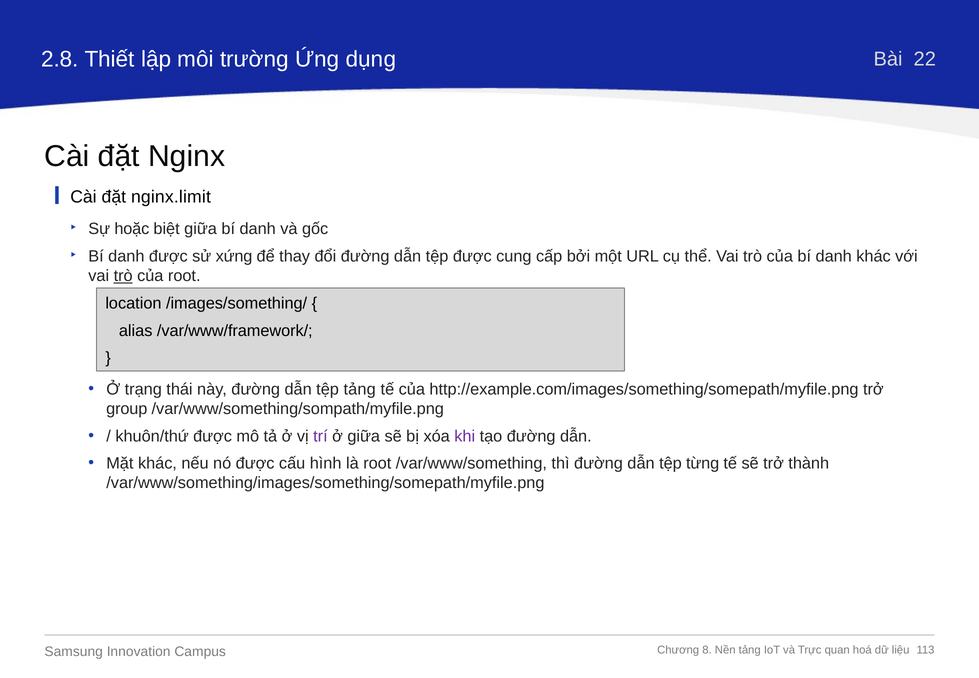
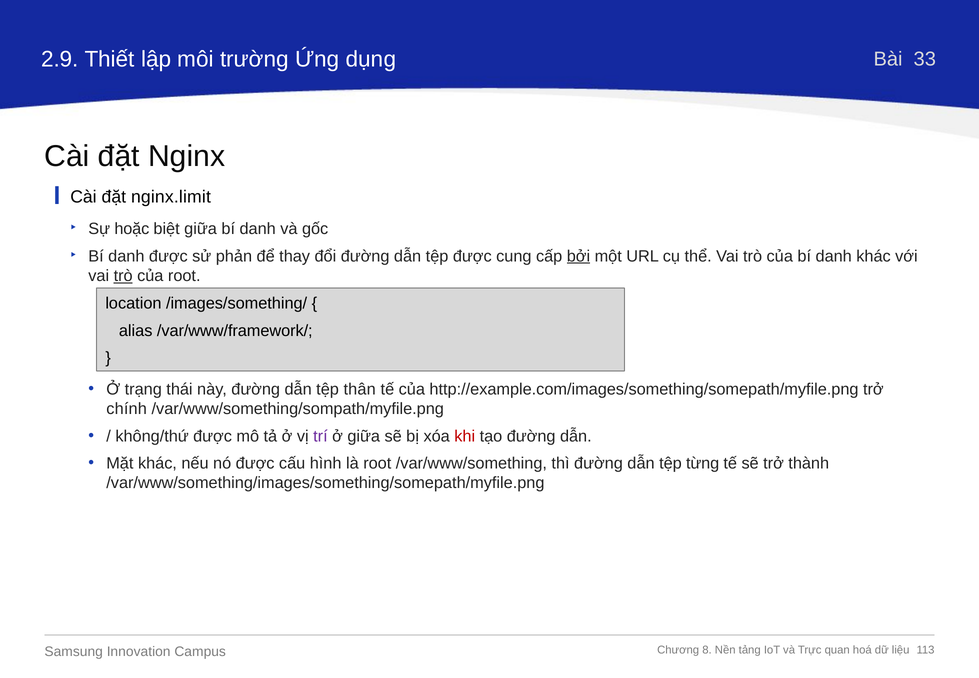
2.8: 2.8 -> 2.9 (60, 59)
22: 22 -> 33 (925, 59)
xứng: xứng -> phản (234, 256)
bởi underline: none -> present (578, 256)
tệp tảng: tảng -> thân (360, 389)
group: group -> chính (127, 409)
khuôn/thứ: khuôn/thứ -> không/thứ (152, 436)
khi colour: purple -> red (465, 436)
